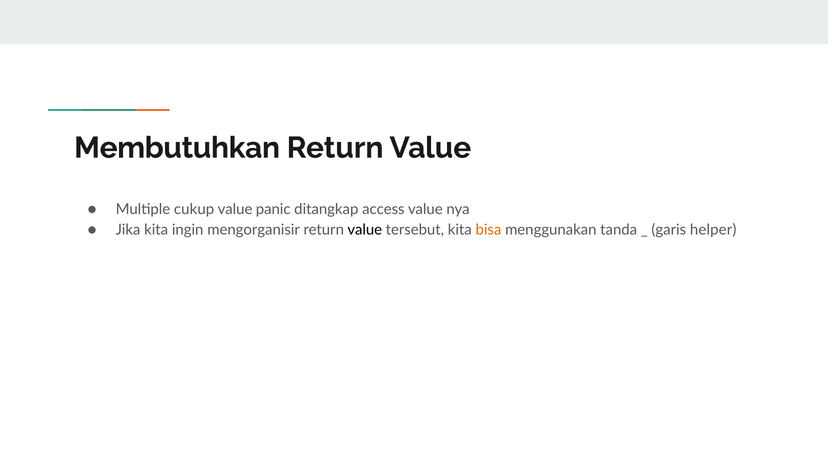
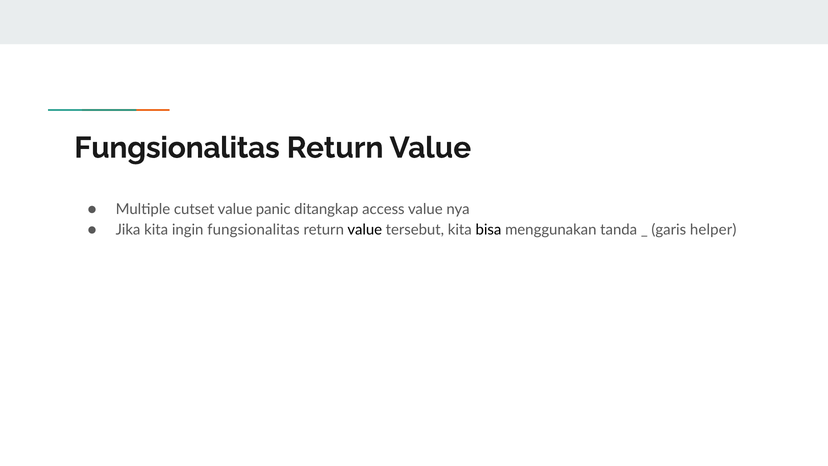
Membutuhkan: Membutuhkan -> Fungsionalitas (177, 148)
cukup: cukup -> cutset (194, 209)
ingin mengorganisir: mengorganisir -> fungsionalitas (253, 230)
bisa colour: orange -> black (488, 230)
